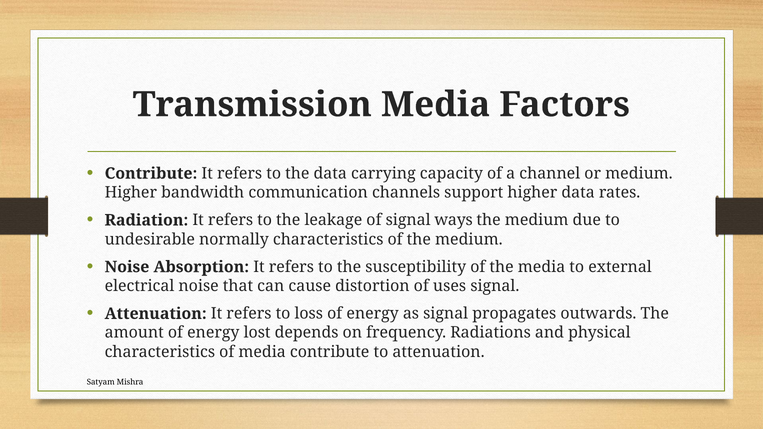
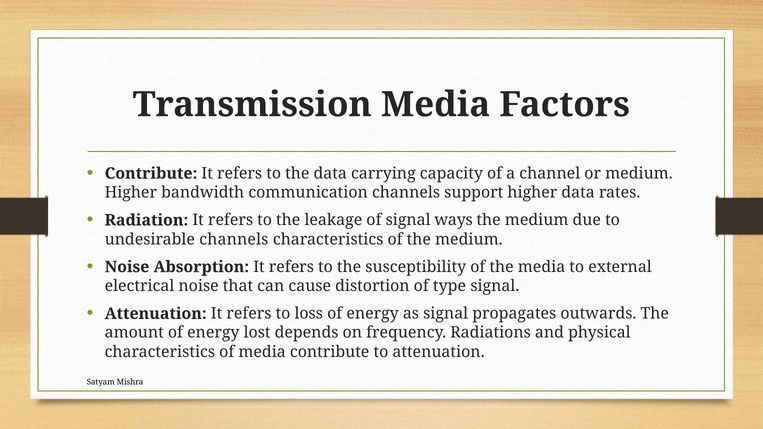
undesirable normally: normally -> channels (234, 239)
uses: uses -> type (450, 286)
